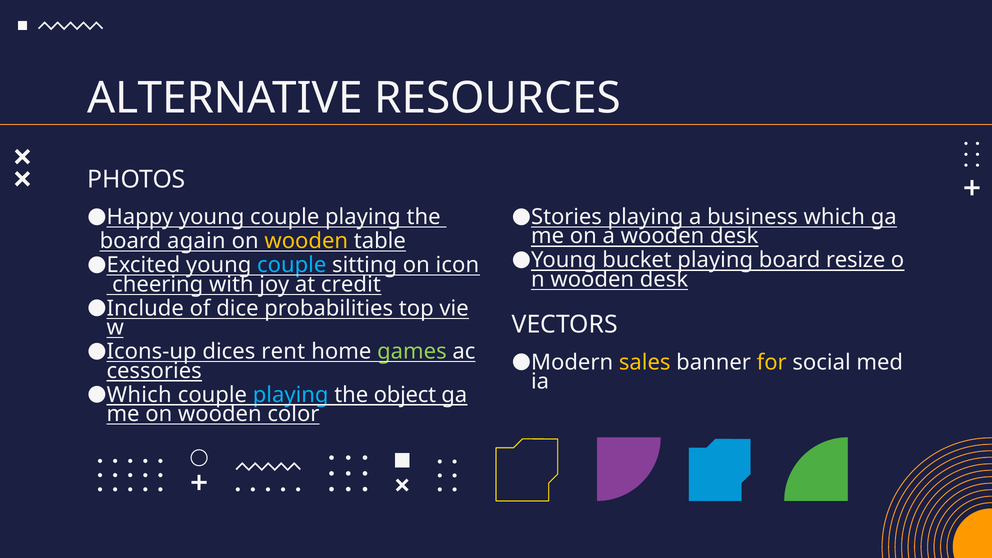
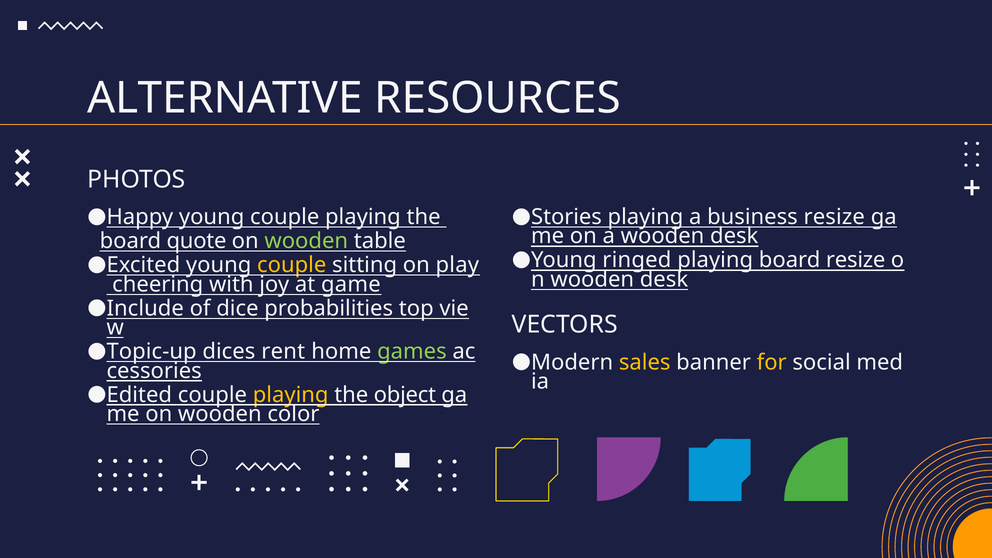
business which: which -> resize (834, 217)
again: again -> quote (197, 241)
wooden colour: yellow -> light green (306, 241)
bucket: bucket -> ringed (637, 260)
couple colour: light blue -> yellow (292, 265)
icon: icon -> play (457, 265)
credit: credit -> game (351, 284)
Icons-up: Icons-up -> Topic-up (152, 352)
Which: Which -> Edited (139, 395)
playing colour: light blue -> yellow (291, 395)
